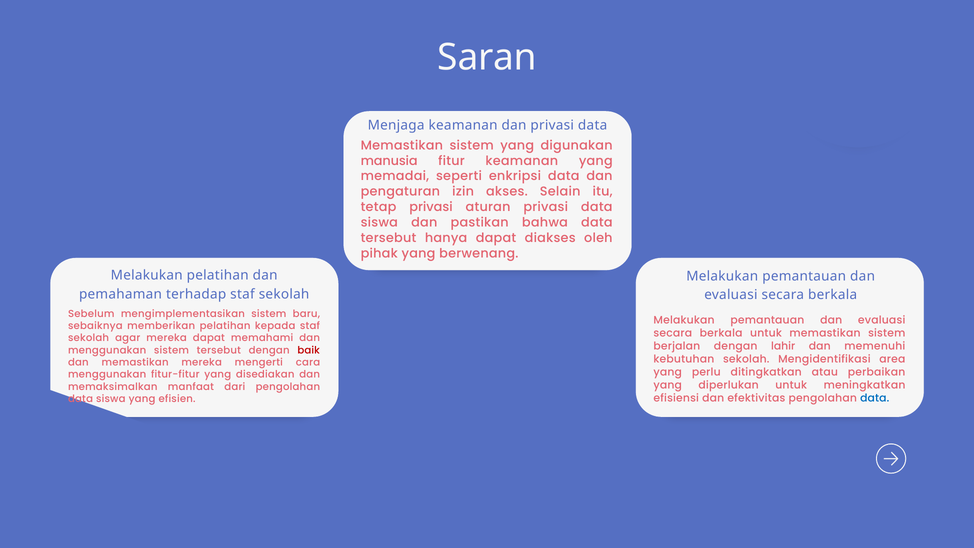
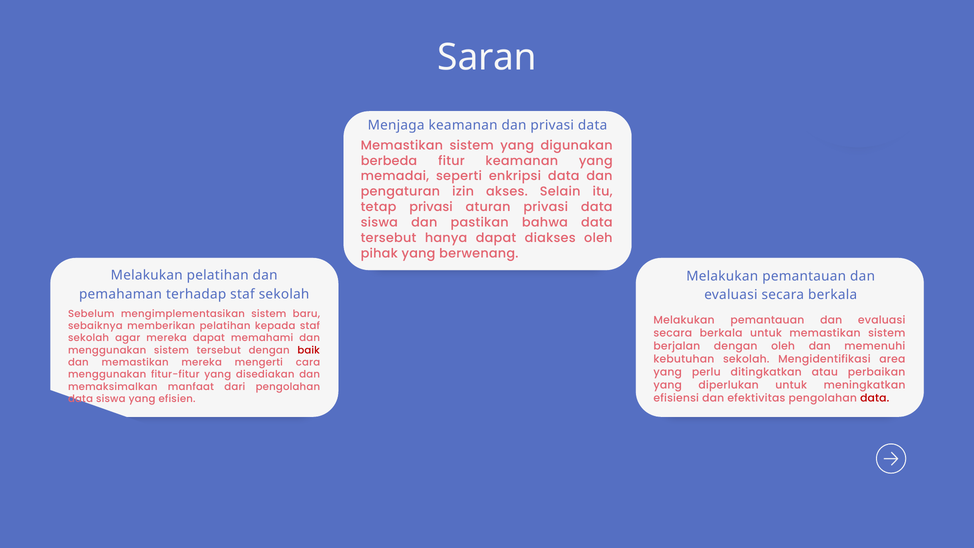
manusia: manusia -> berbeda (389, 161)
dengan lahir: lahir -> oleh (783, 346)
data colour: blue -> red (875, 398)
